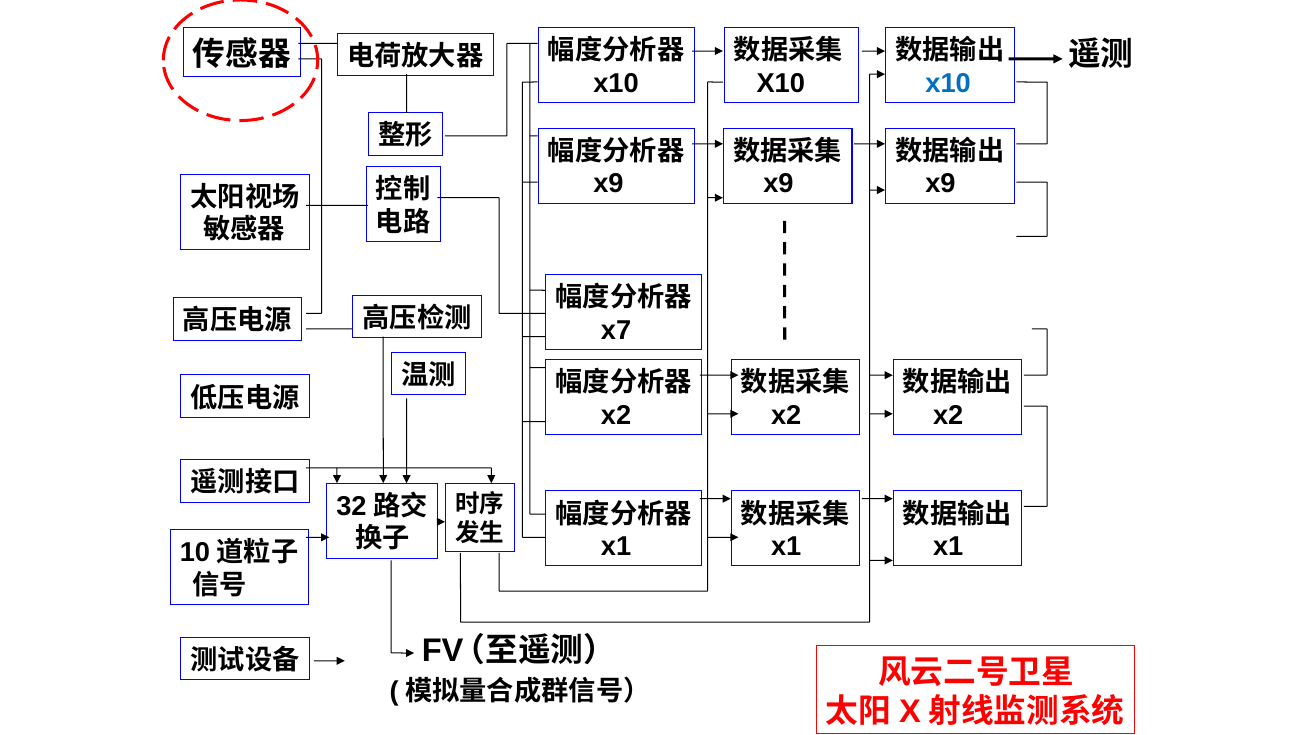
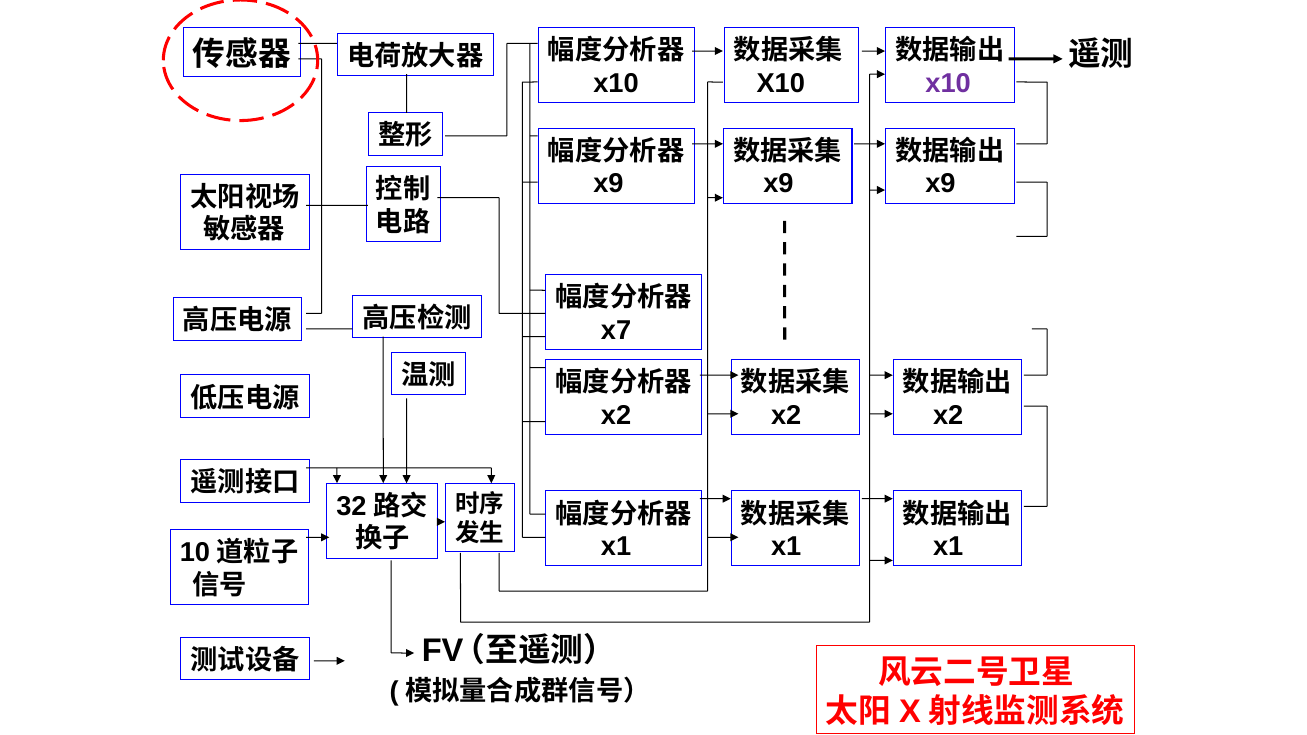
x10 colour: blue -> purple (948, 84)
